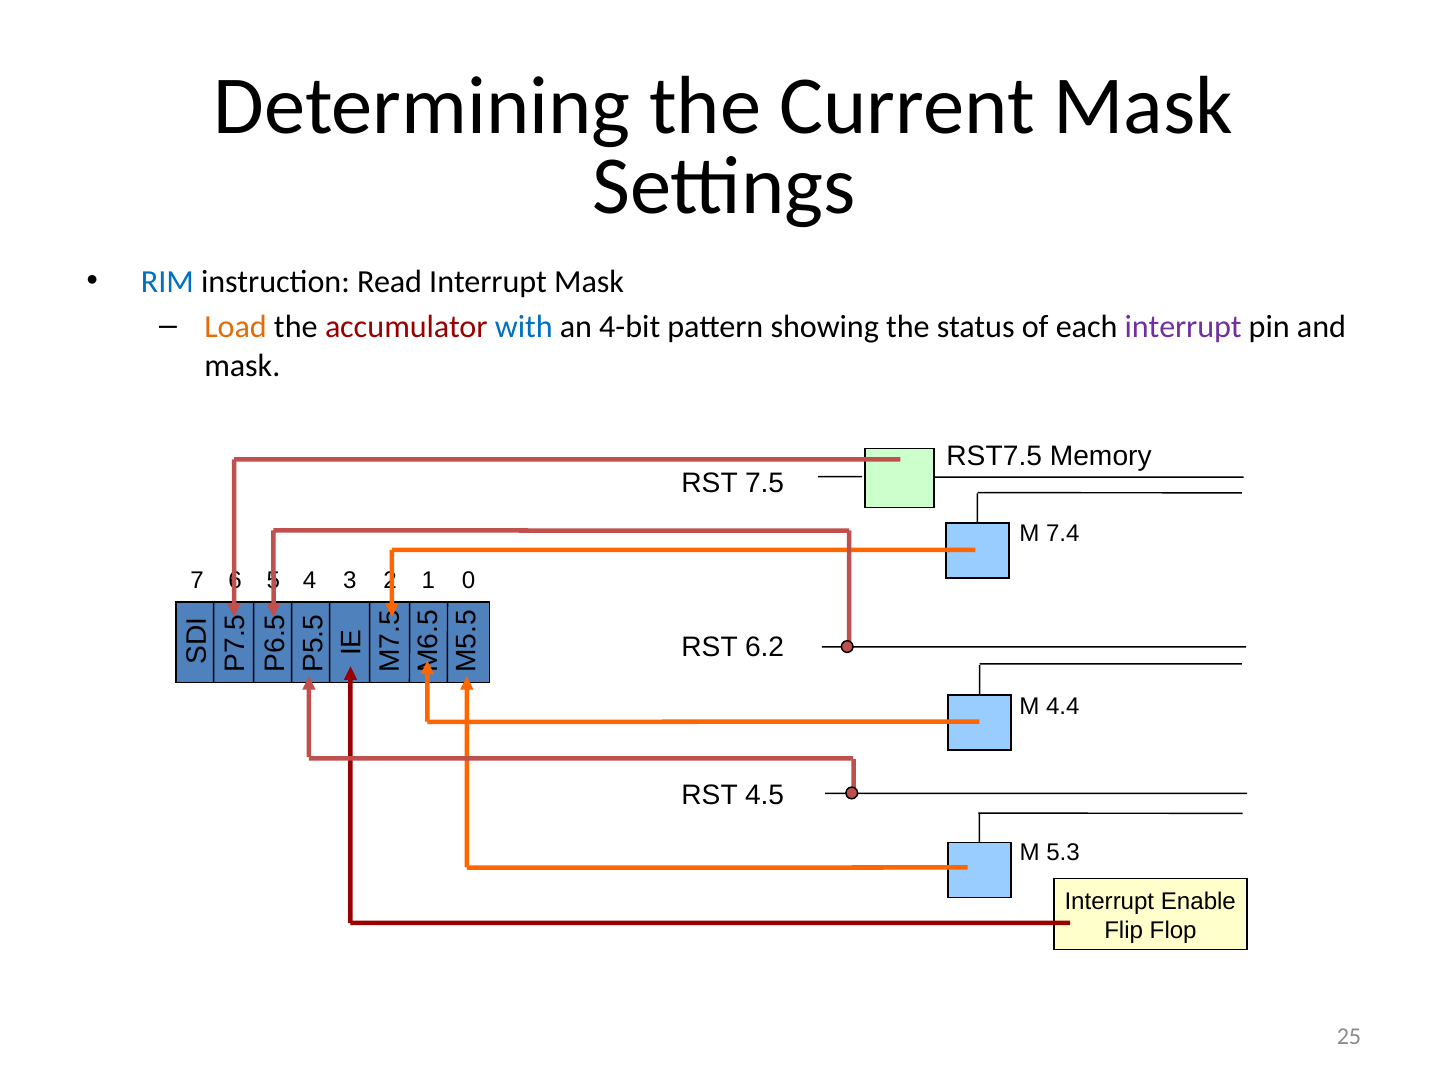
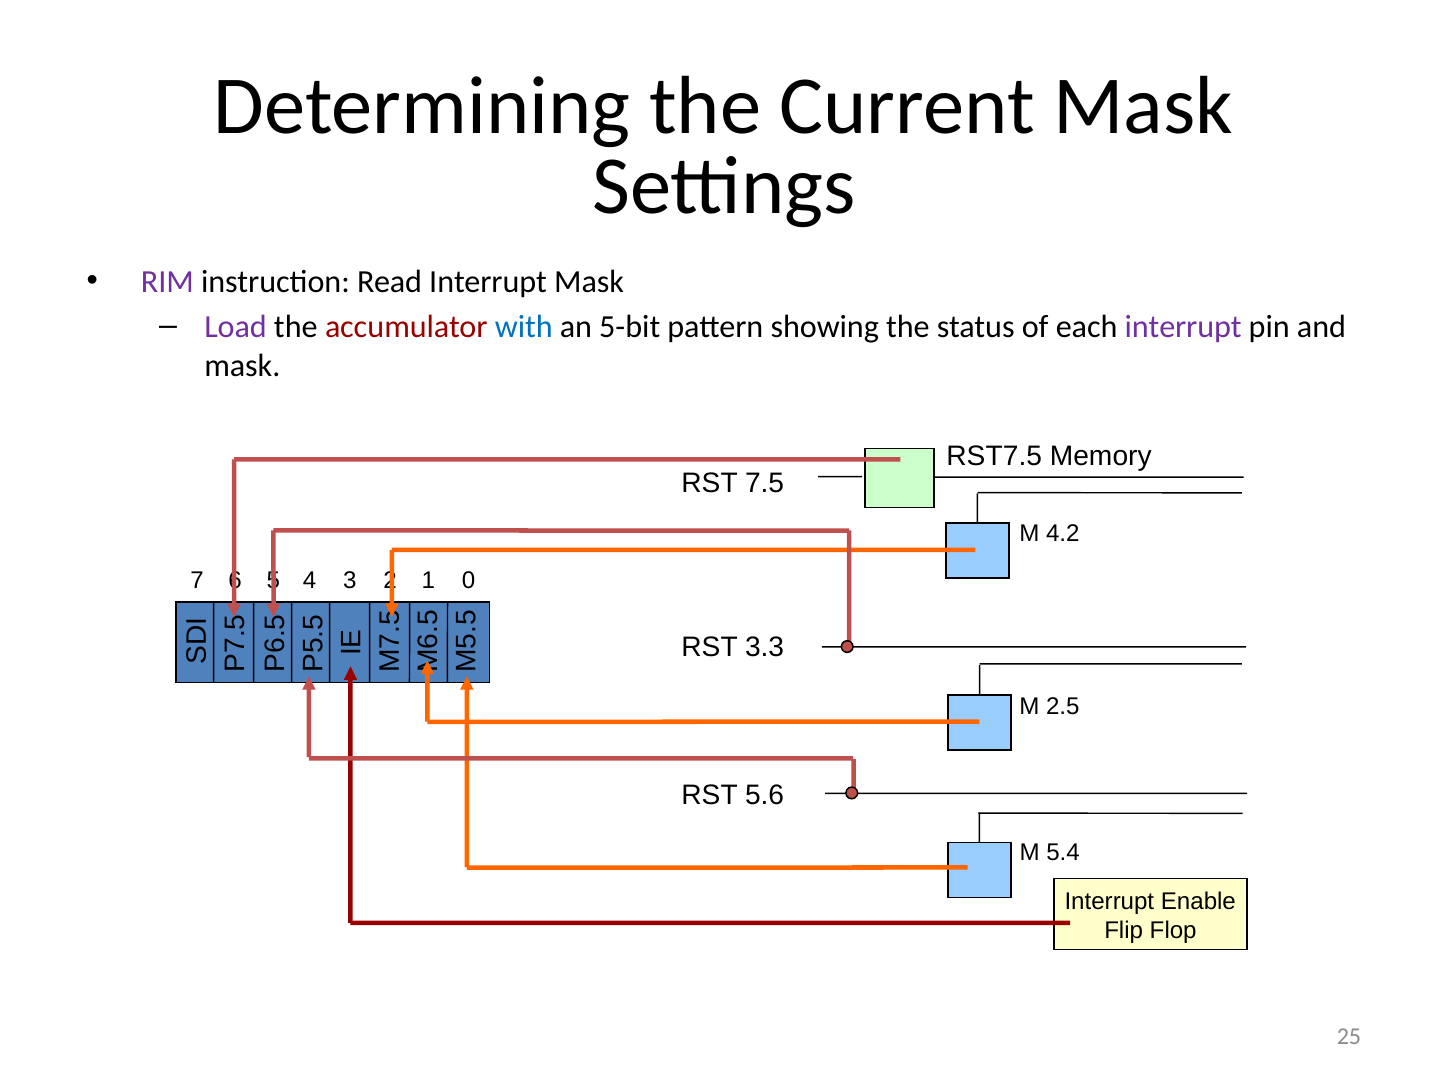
RIM colour: blue -> purple (167, 282)
Load colour: orange -> purple (236, 327)
4-bit: 4-bit -> 5-bit (630, 327)
7.4: 7.4 -> 4.2 (1063, 533)
6.2: 6.2 -> 3.3 (765, 648)
4.4: 4.4 -> 2.5 (1063, 707)
4.5: 4.5 -> 5.6 (765, 795)
5.3: 5.3 -> 5.4 (1063, 852)
